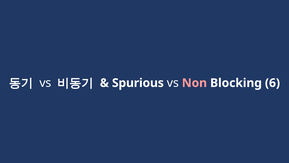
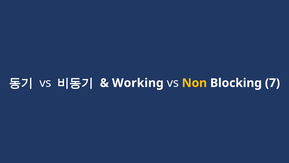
Spurious: Spurious -> Working (138, 83)
Non colour: pink -> yellow (194, 83)
6: 6 -> 7 (272, 83)
